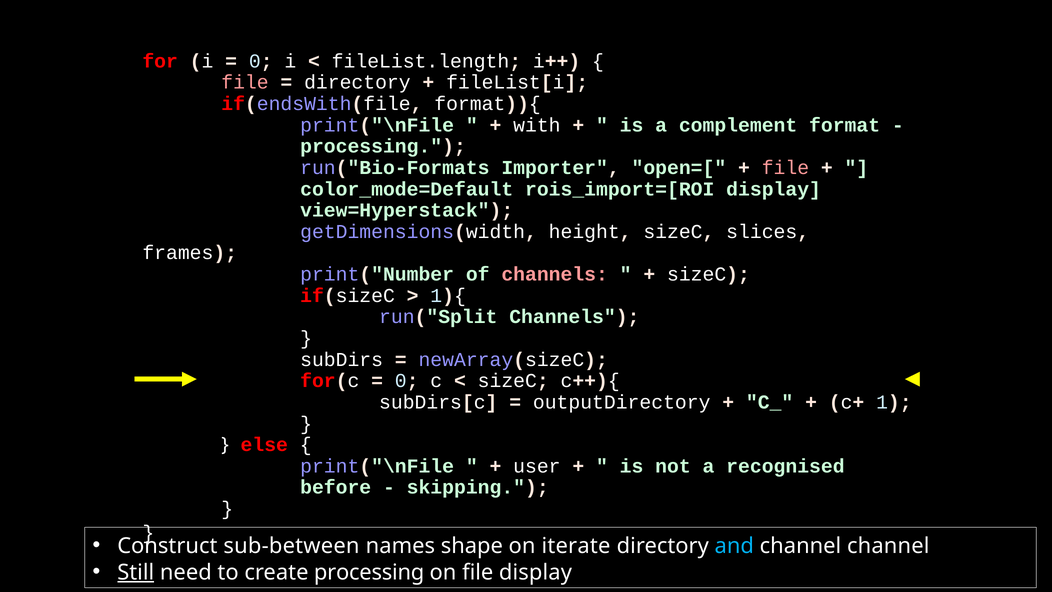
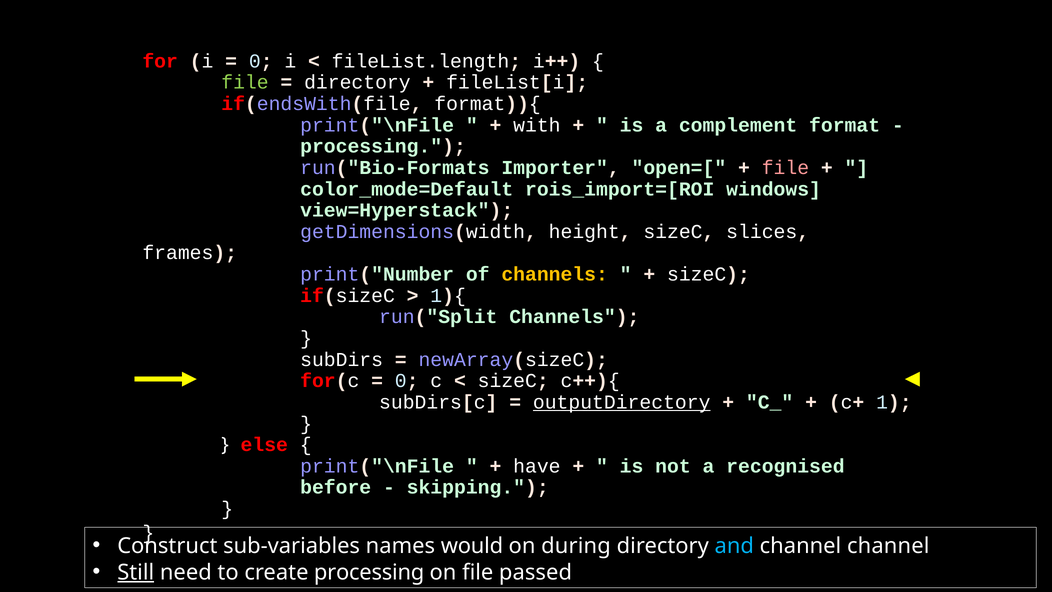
file colour: pink -> light green (245, 82)
rois_import=[ROI display: display -> windows (774, 189)
channels colour: pink -> yellow (555, 274)
outputDirectory underline: none -> present (622, 402)
user: user -> have (537, 466)
sub-between: sub-between -> sub-variables (292, 546)
shape: shape -> would (472, 546)
iterate: iterate -> during (576, 546)
file display: display -> passed (535, 572)
